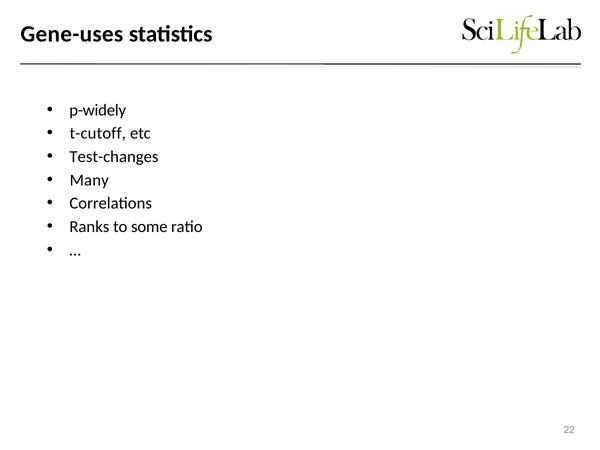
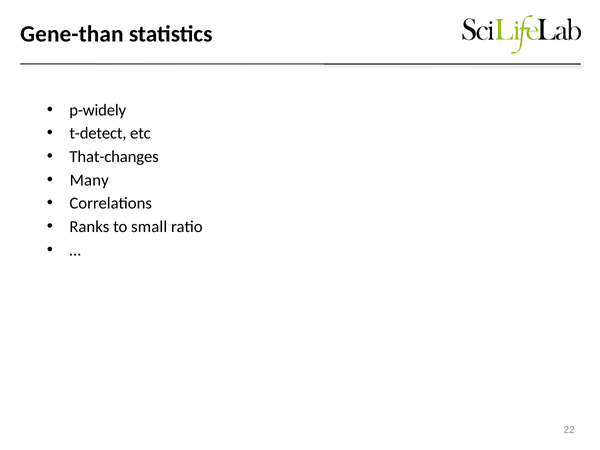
Gene-uses: Gene-uses -> Gene-than (72, 34)
t-cutoff: t-cutoff -> t-detect (98, 133)
Test-changes: Test-changes -> That-changes (114, 157)
some: some -> small (149, 227)
